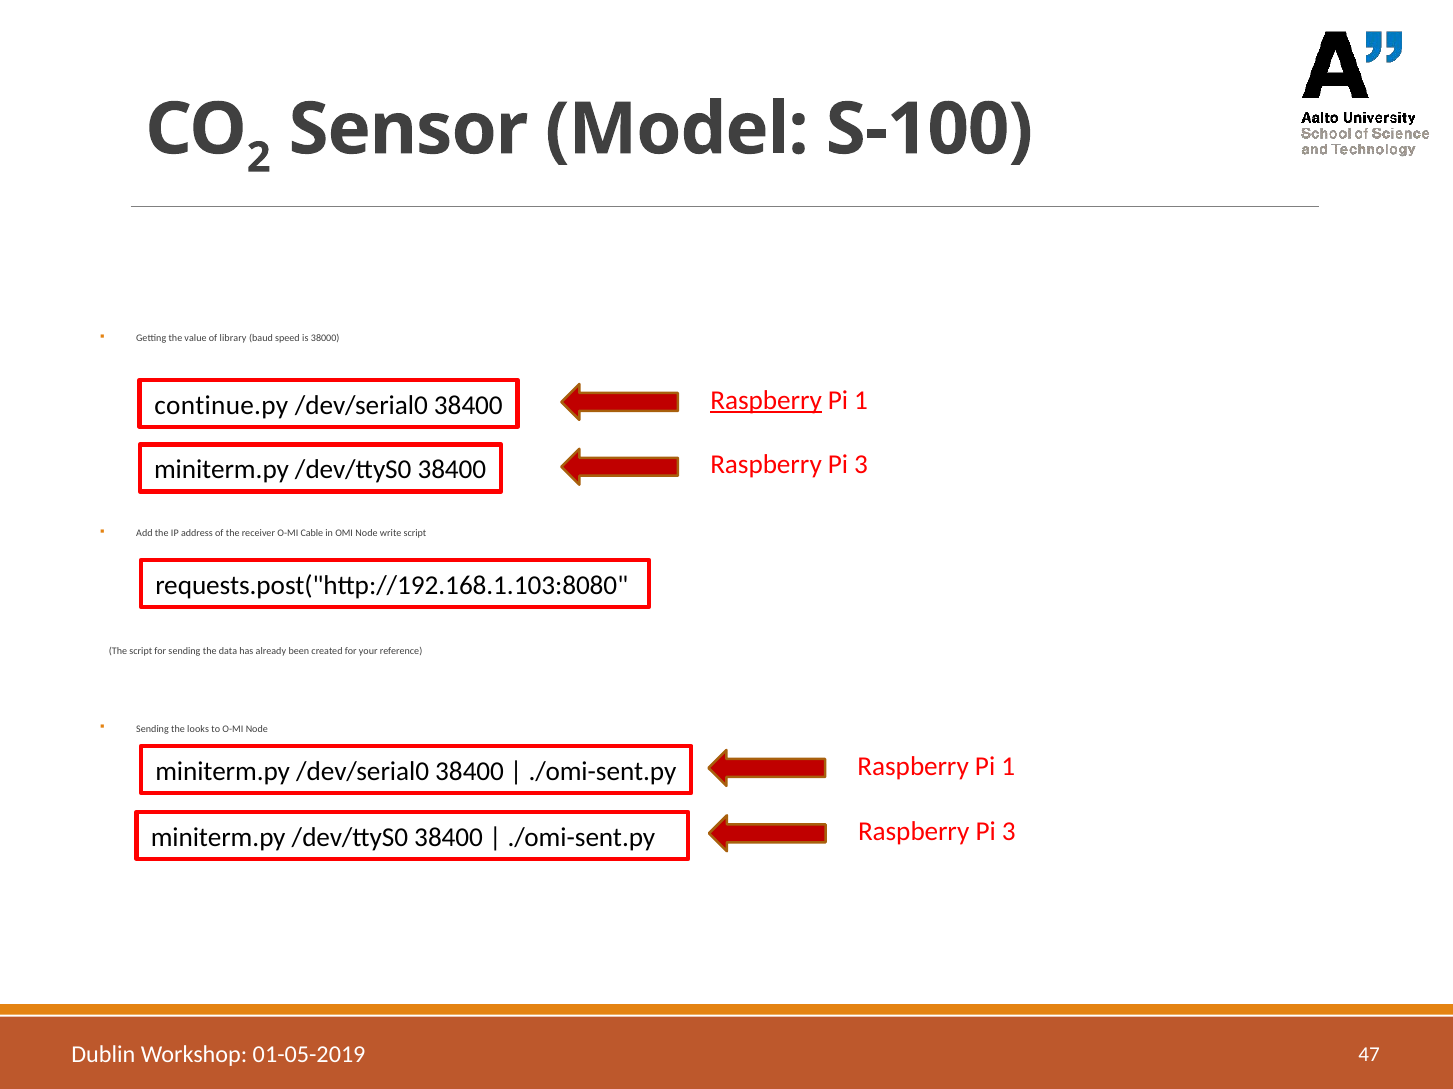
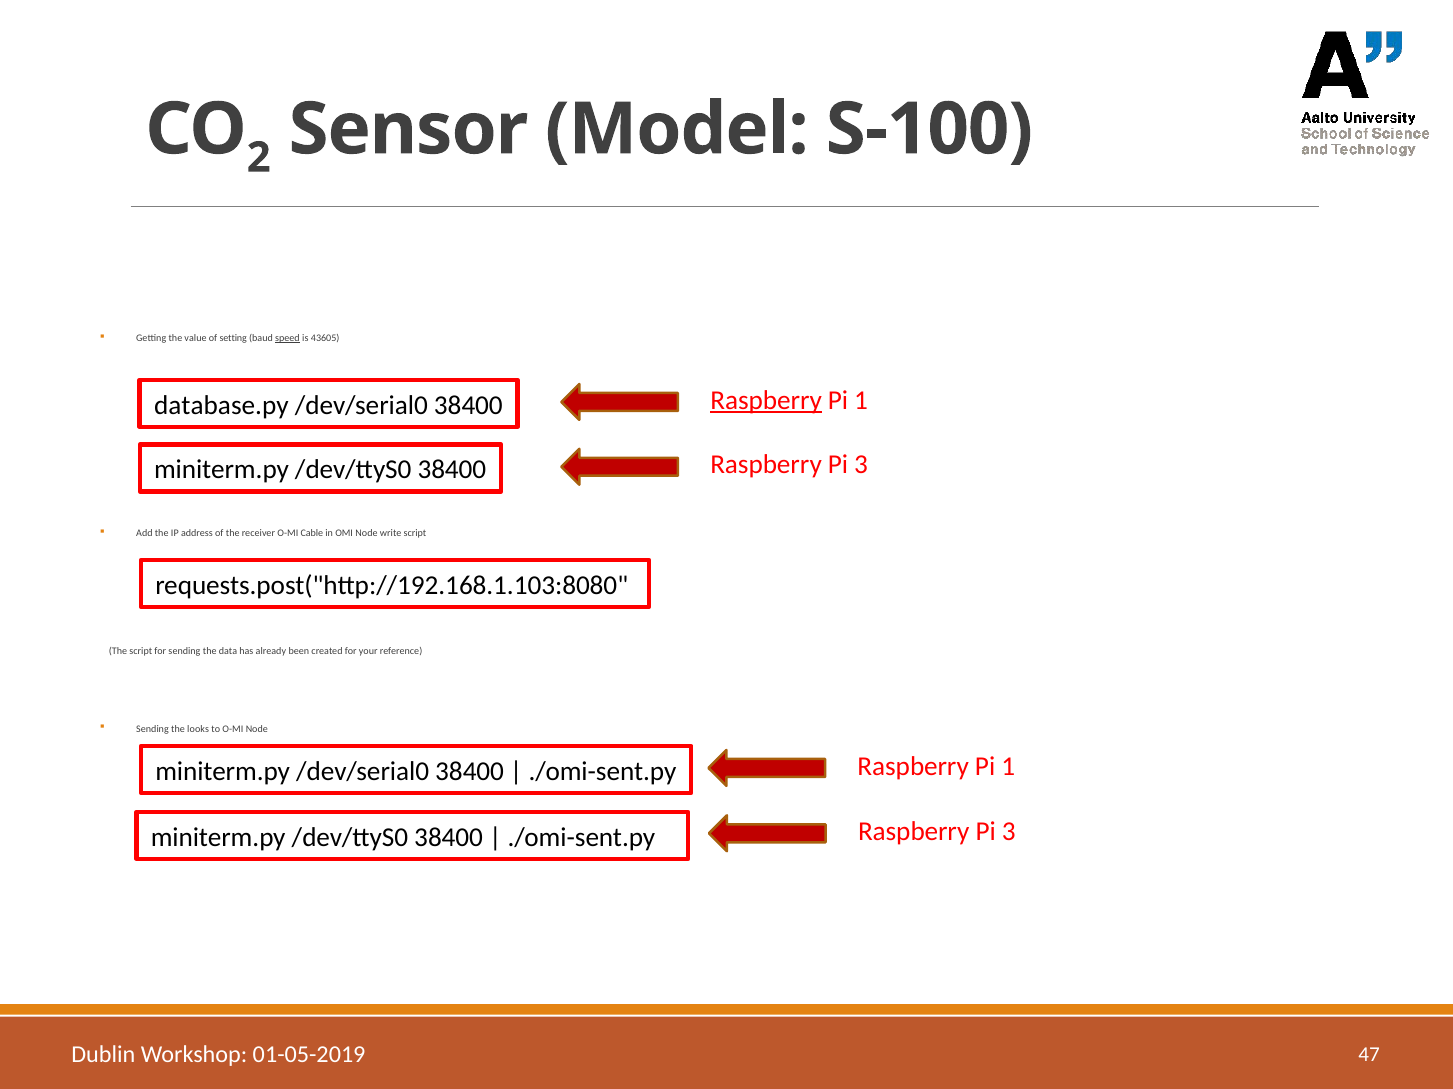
library: library -> setting (233, 339)
speed underline: none -> present (287, 339)
38000: 38000 -> 43605 (325, 339)
continue.py: continue.py -> database.py (221, 406)
